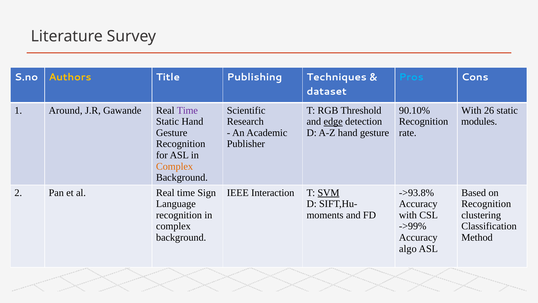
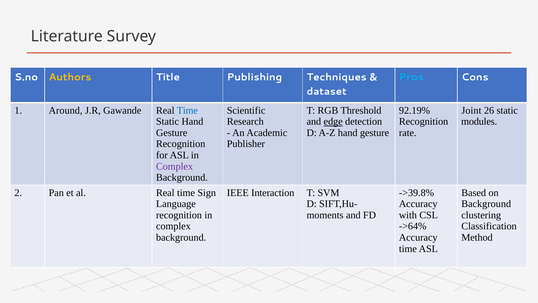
Time colour: purple -> blue (187, 110)
90.10%: 90.10% -> 92.19% (414, 110)
With: With -> Joint (471, 110)
Complex colour: orange -> purple (175, 166)
SVM underline: present -> none (328, 193)
->93.8%: ->93.8% -> ->39.8% (417, 193)
Recognition: Recognition -> Background (486, 204)
->99%: ->99% -> ->64% (413, 226)
algo: algo -> time (408, 248)
